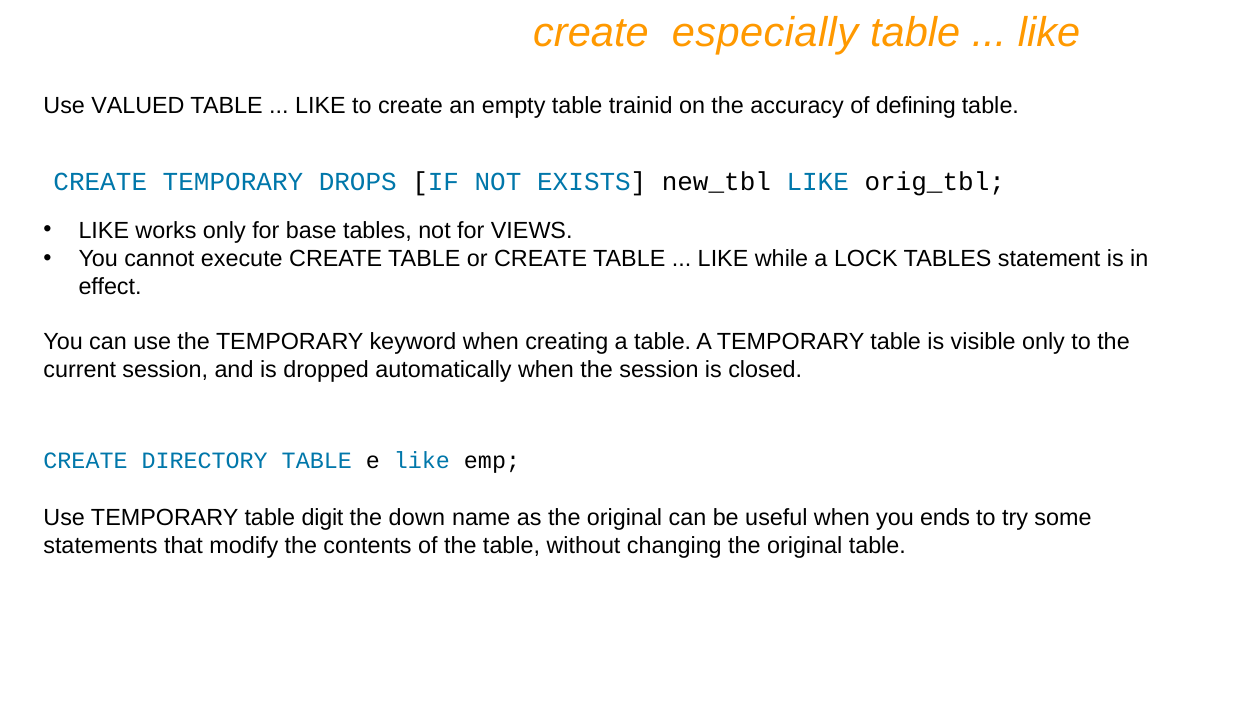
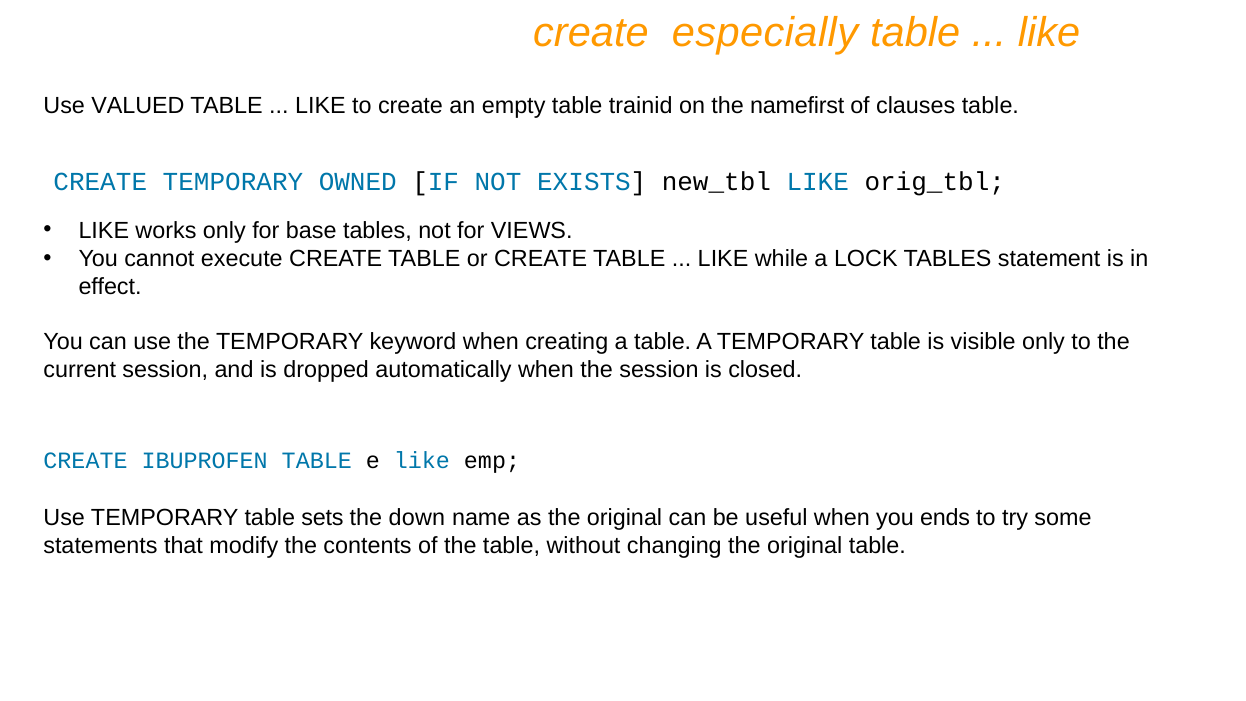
accuracy: accuracy -> namefirst (797, 106)
defining: defining -> clauses (916, 106)
DROPS: DROPS -> OWNED (358, 182)
DIRECTORY: DIRECTORY -> IBUPROFEN (205, 461)
digit: digit -> sets (323, 518)
